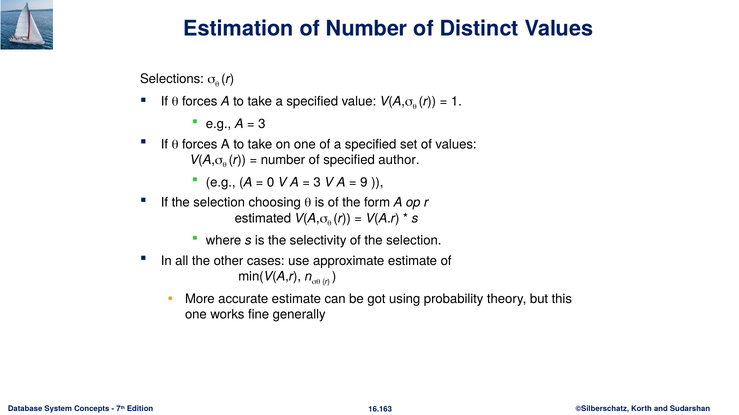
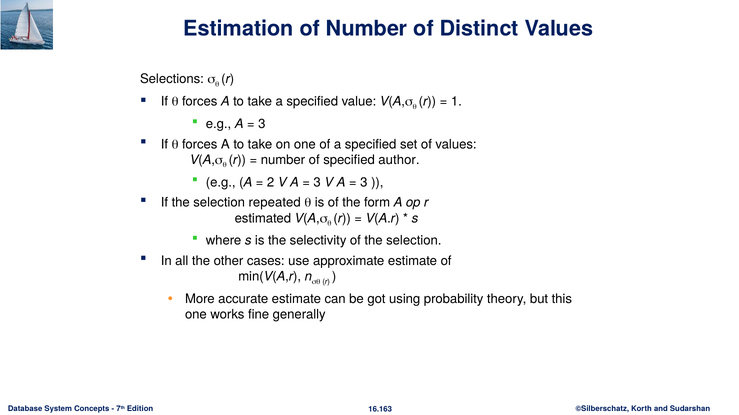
0: 0 -> 2 (271, 183)
9: 9 -> 3 (364, 183)
choosing: choosing -> repeated (275, 203)
